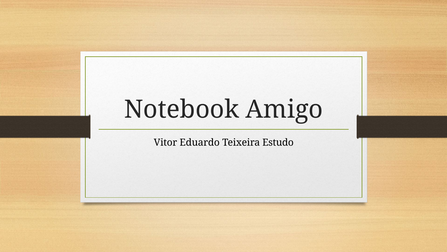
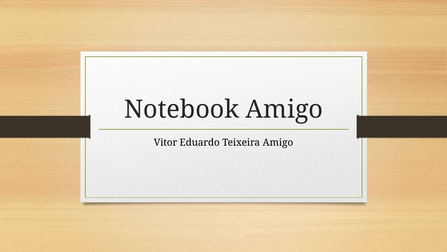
Teixeira Estudo: Estudo -> Amigo (278, 142)
